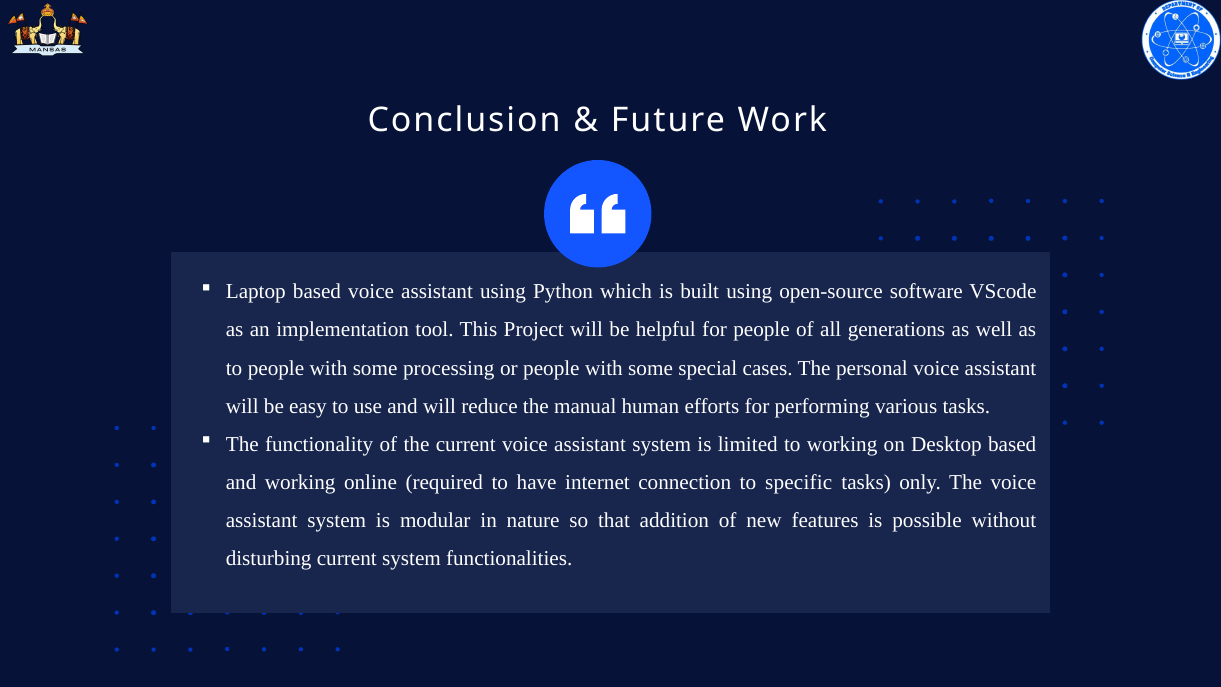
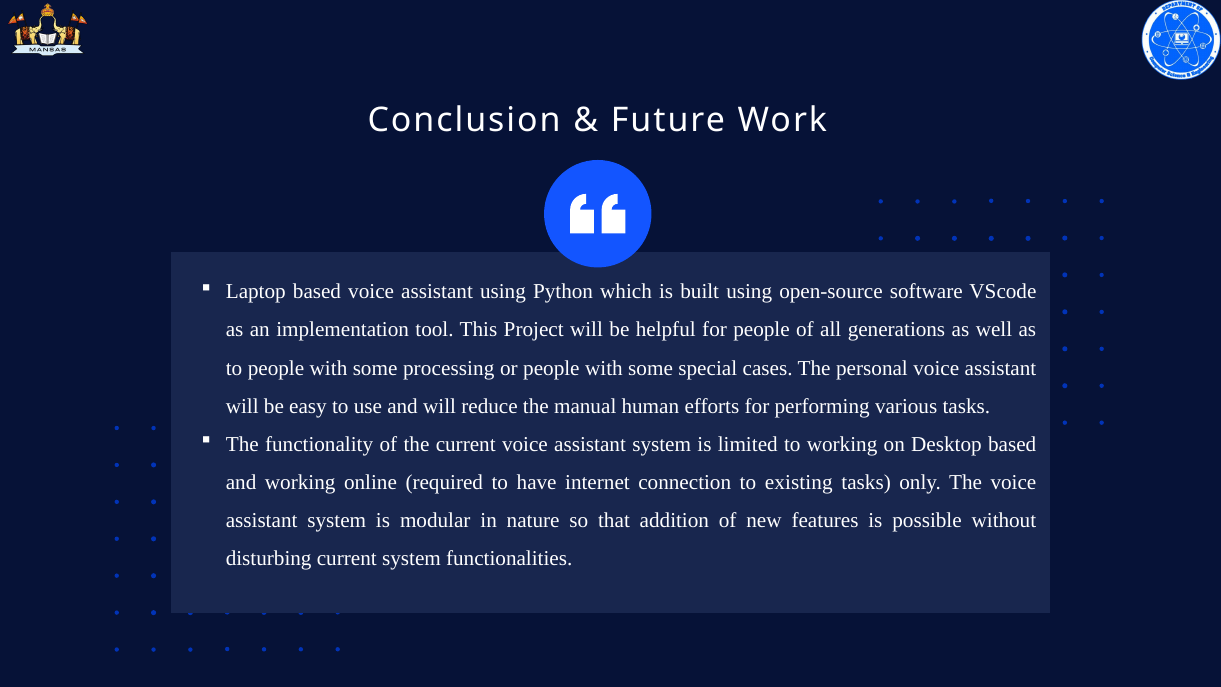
specific: specific -> existing (799, 482)
